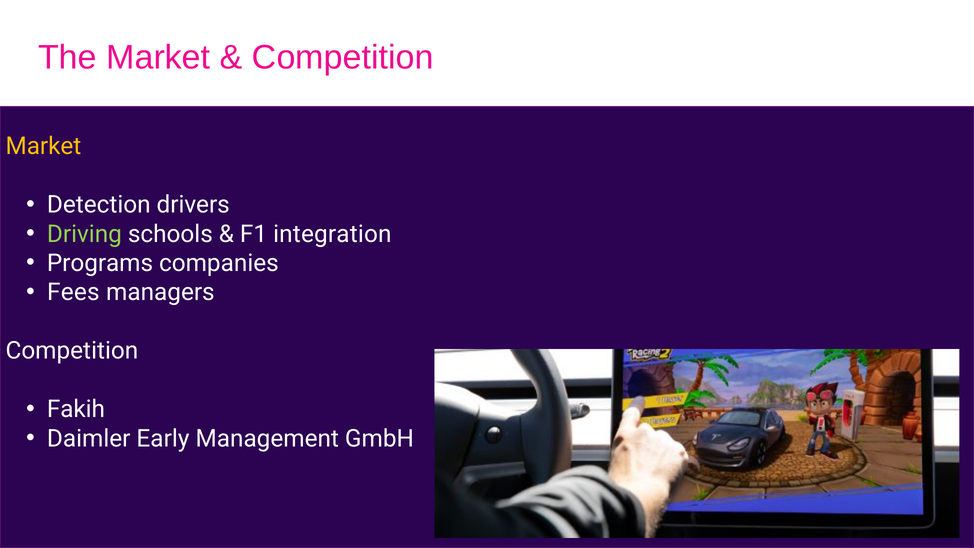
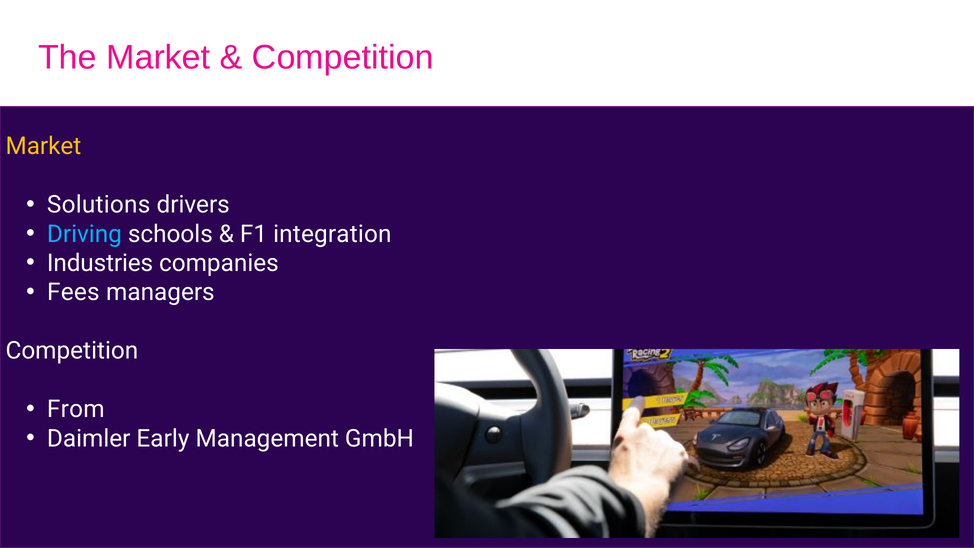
Detection: Detection -> Solutions (99, 205)
Driving colour: light green -> light blue (84, 234)
Programs: Programs -> Industries (100, 263)
Fakih: Fakih -> From (76, 409)
